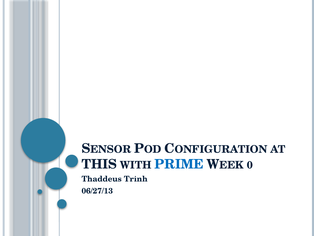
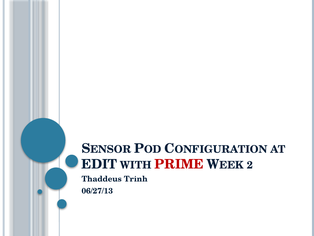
THIS: THIS -> EDIT (99, 164)
PRIME colour: blue -> red (179, 164)
0: 0 -> 2 (250, 165)
